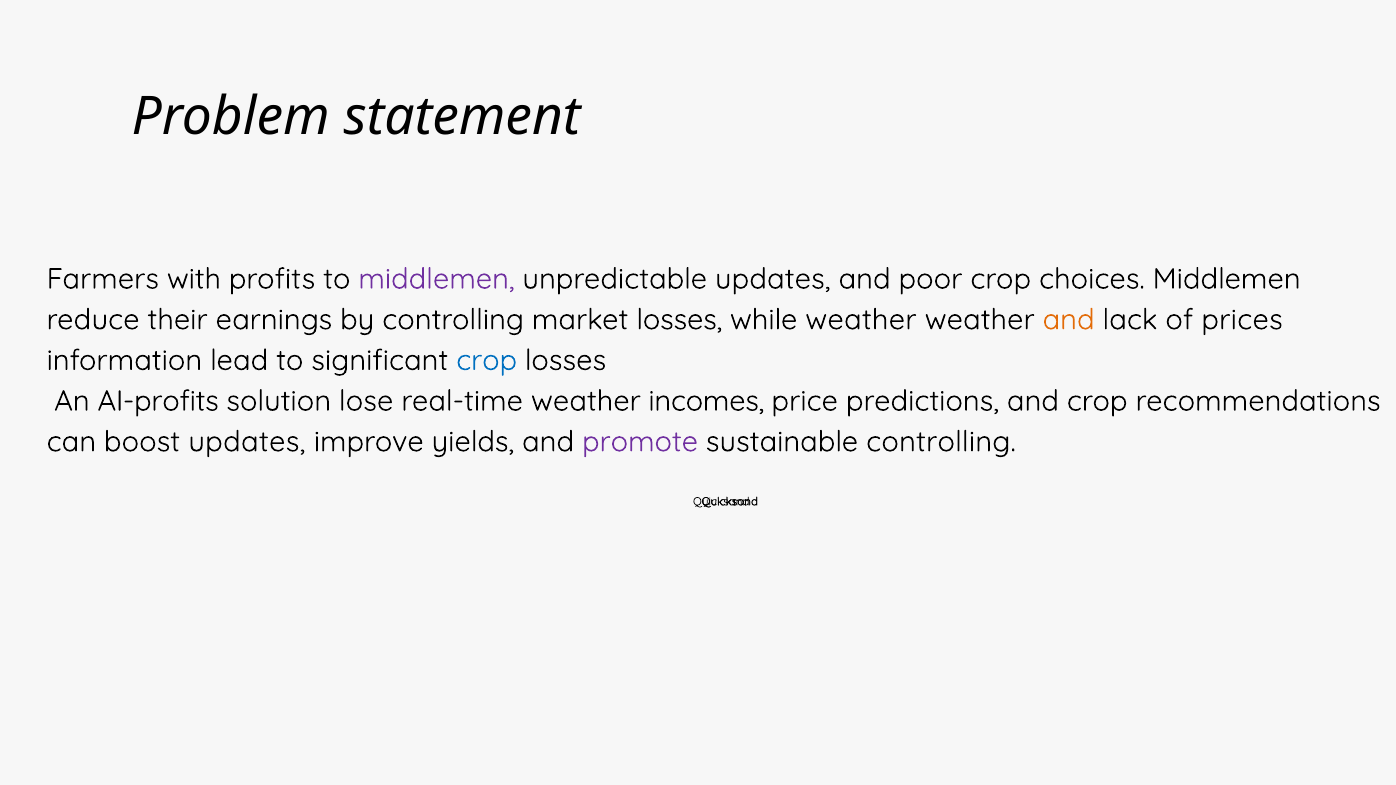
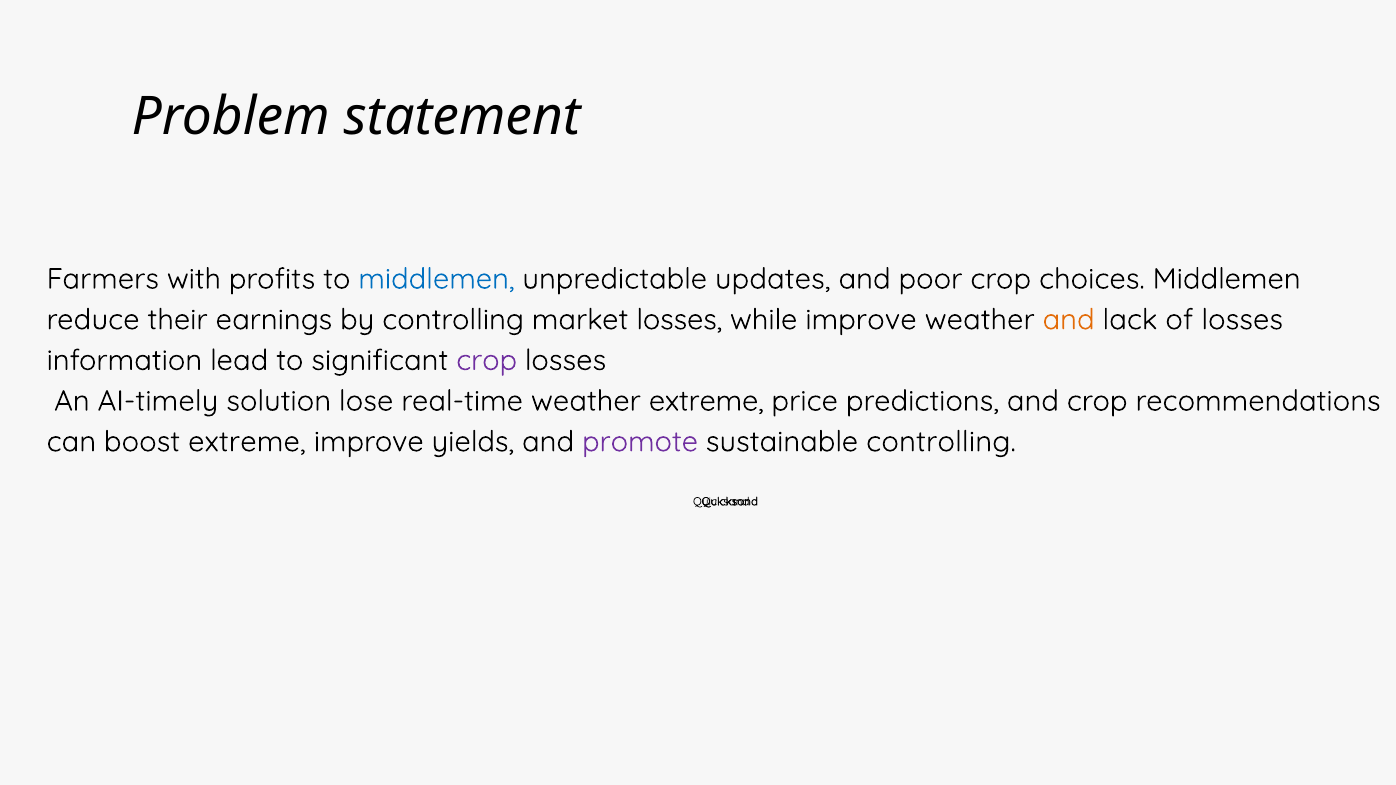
middlemen colour: purple -> blue (436, 279)
while weather: weather -> improve (861, 320)
of prices: prices -> losses (1242, 320)
crop colour: blue -> purple (487, 360)
AI-profits: AI-profits -> AI-timely (158, 401)
weather incomes: incomes -> extreme (706, 401)
boost updates: updates -> extreme (247, 442)
